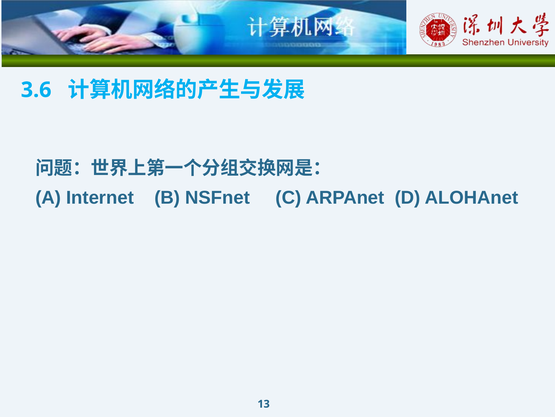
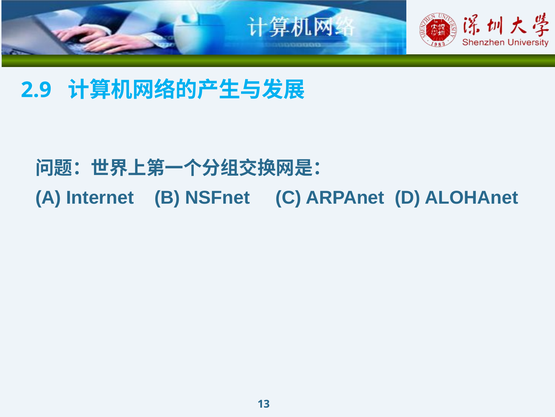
3.6: 3.6 -> 2.9 (36, 90)
